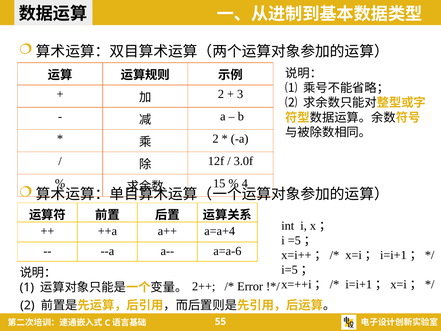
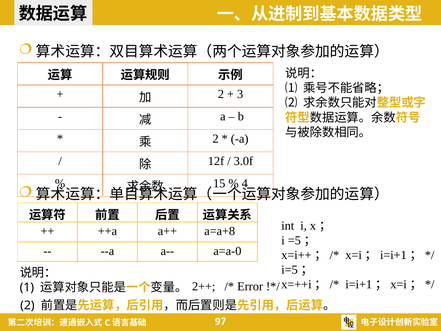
a=a+4: a=a+4 -> a=a+8 (220, 231)
a=a-6: a=a-6 -> a=a-0 (227, 251)
55: 55 -> 97 (221, 321)
